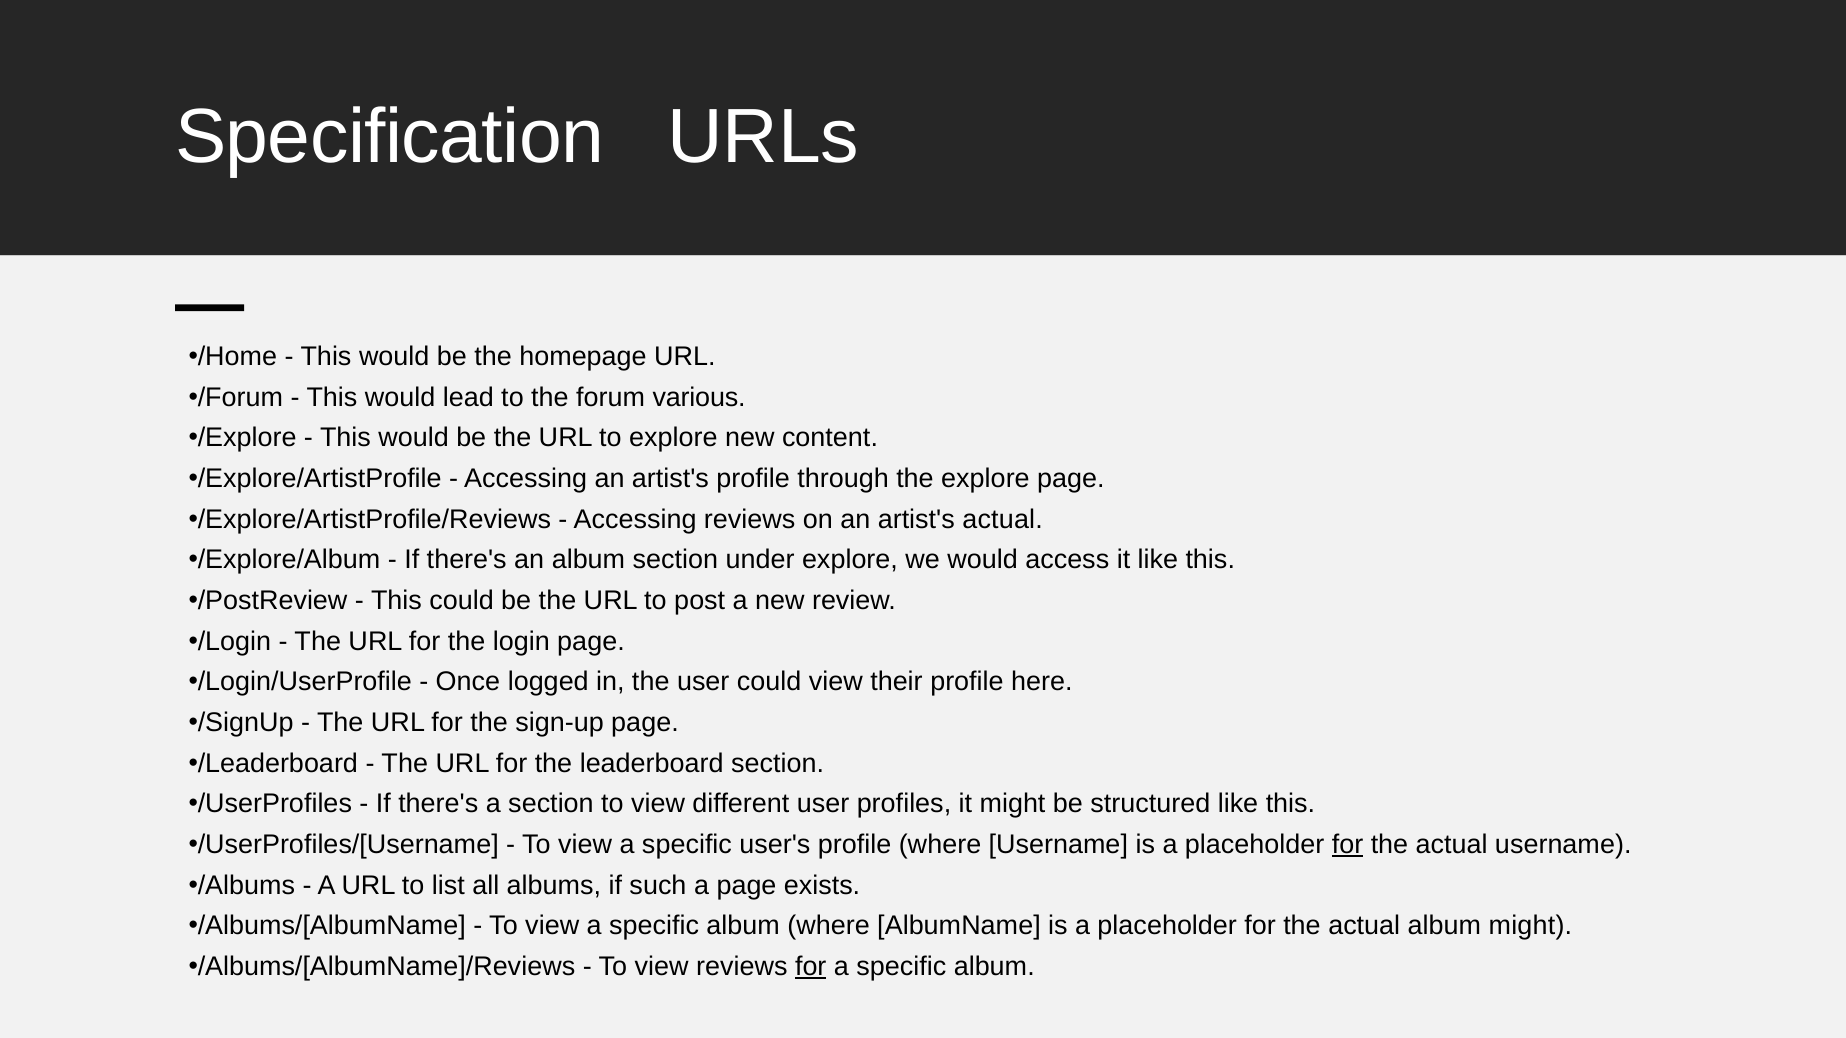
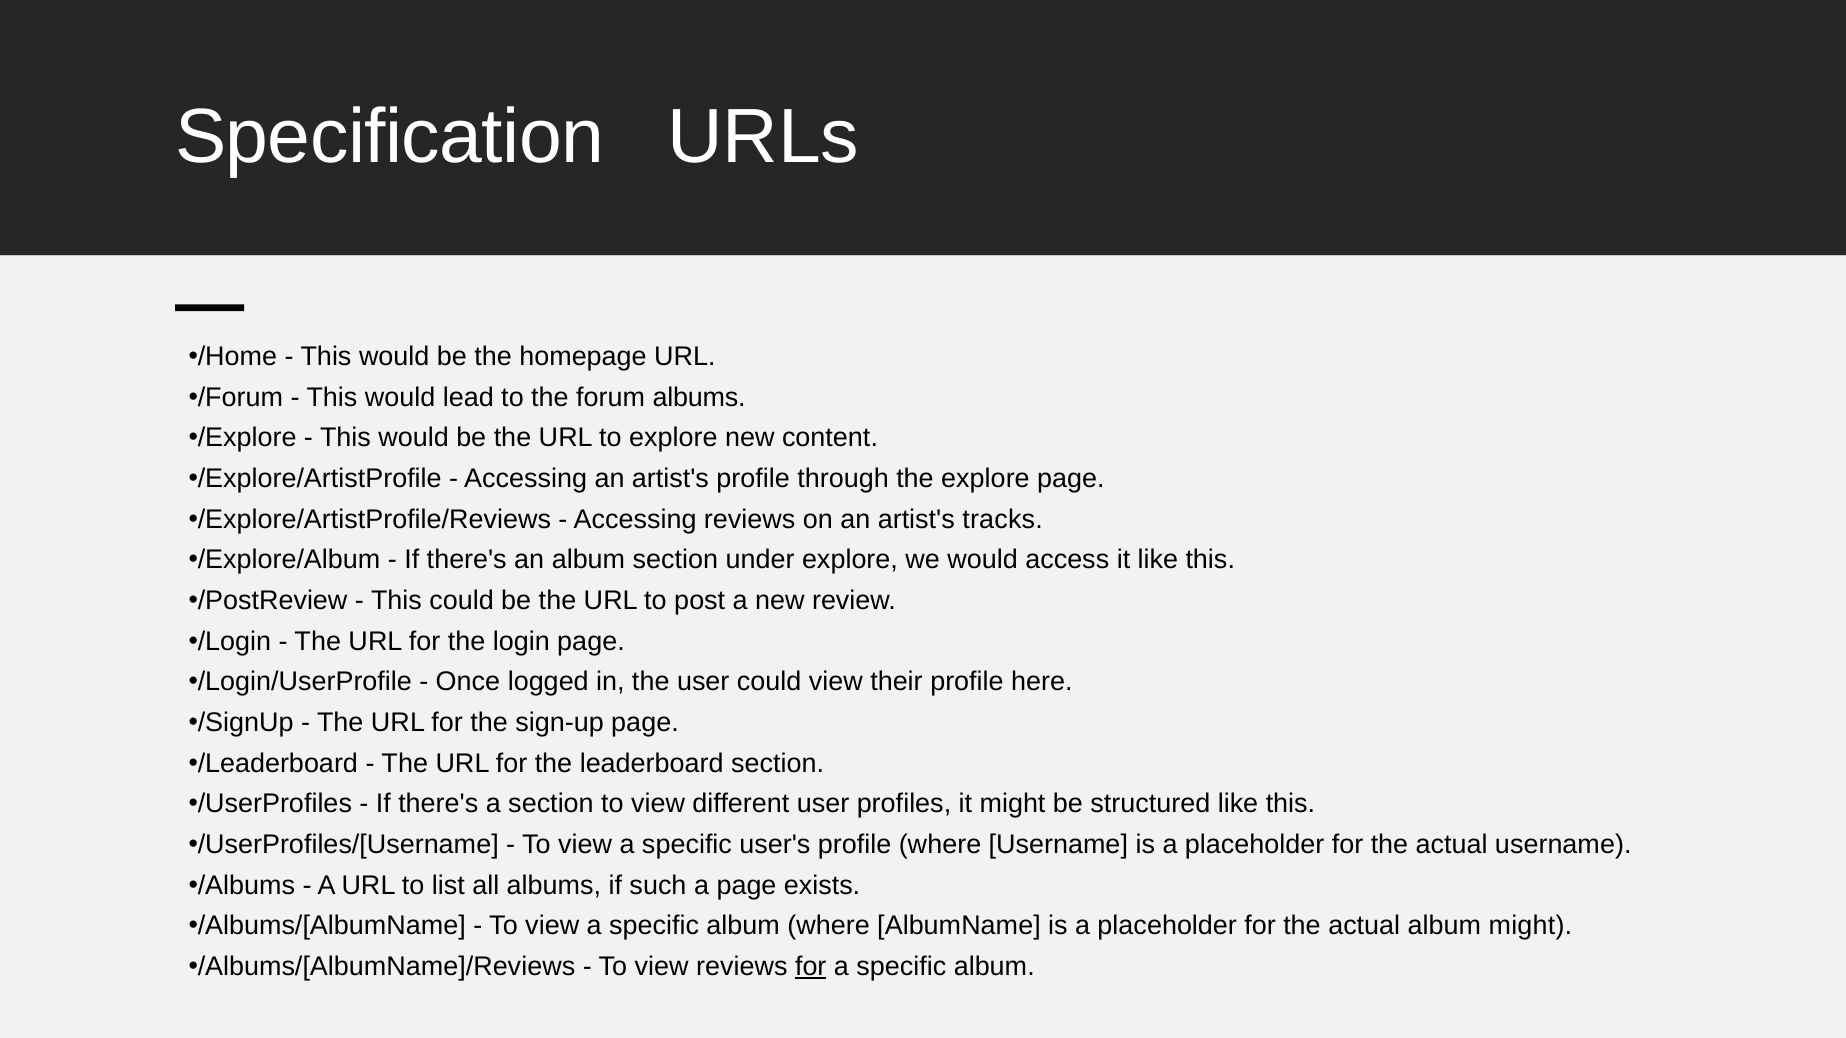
forum various: various -> albums (699, 398)
artist's actual: actual -> tracks (1003, 520)
for underline: present -> none (1348, 845)
